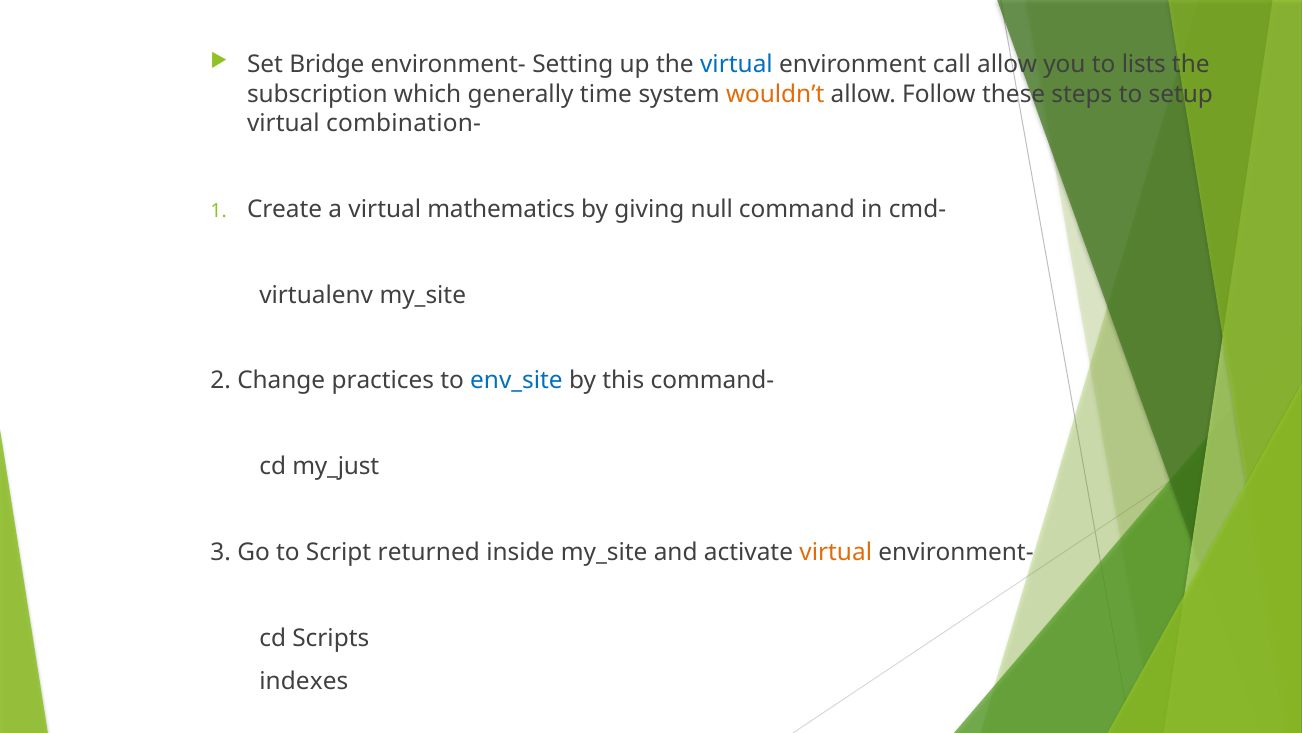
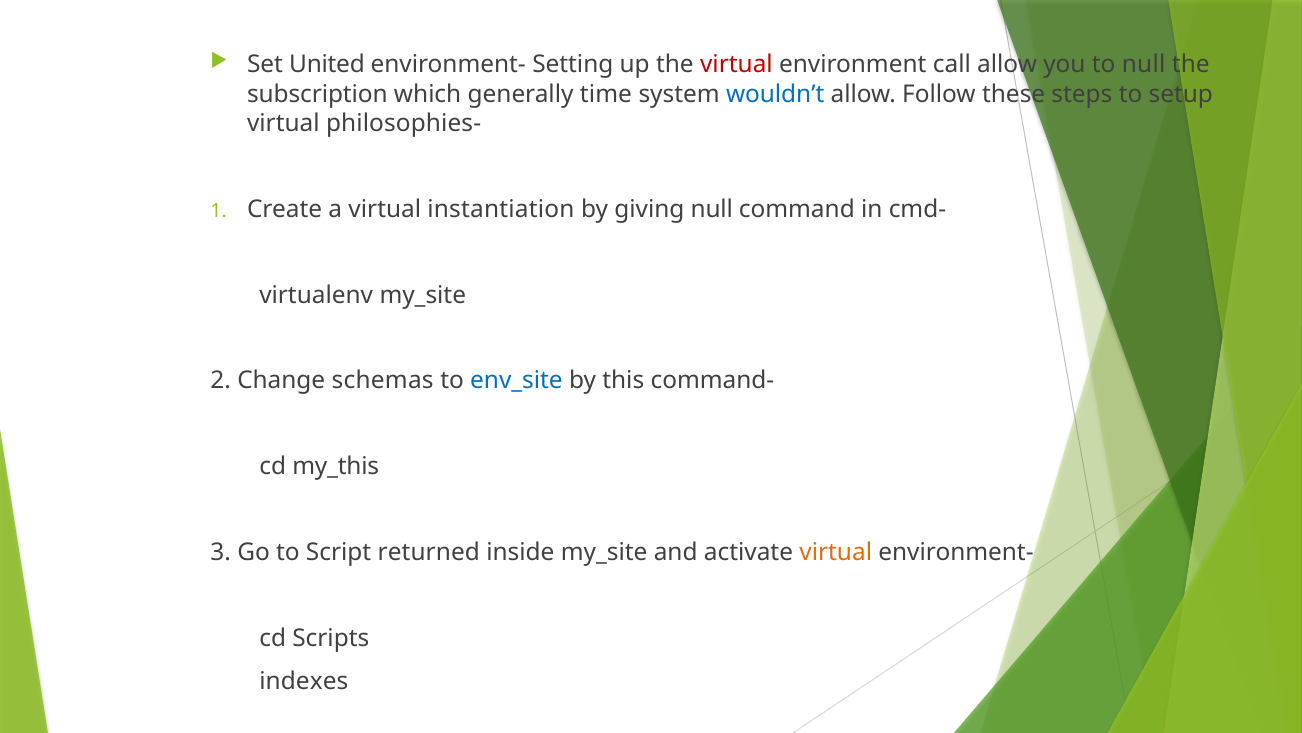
Bridge: Bridge -> United (327, 65)
virtual colour: blue -> red (736, 65)
to lists: lists -> null (1144, 65)
wouldn’t colour: orange -> blue (775, 94)
combination-: combination- -> philosophies- (404, 123)
mathematics: mathematics -> instantiation (501, 209)
practices: practices -> schemas (383, 380)
my_just: my_just -> my_this (336, 466)
